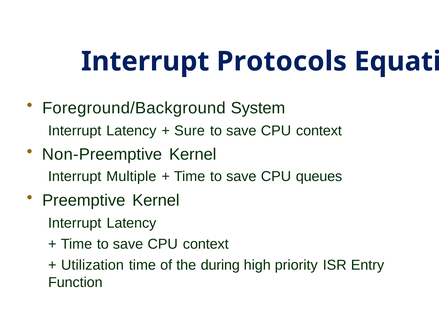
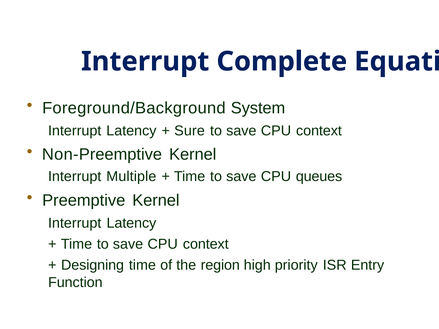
Protocols: Protocols -> Complete (282, 61)
Utilization: Utilization -> Designing (93, 265)
during: during -> region (220, 265)
